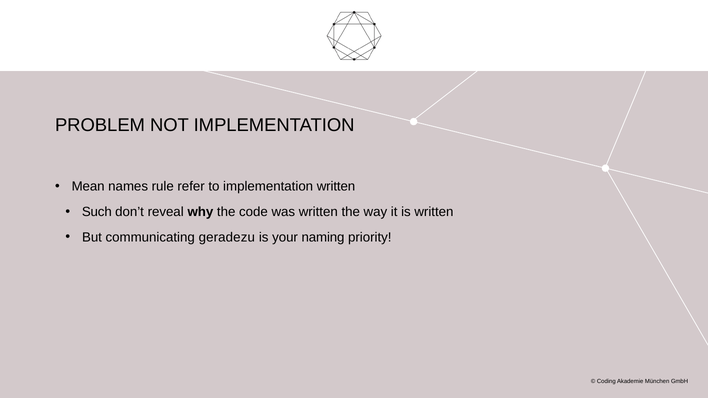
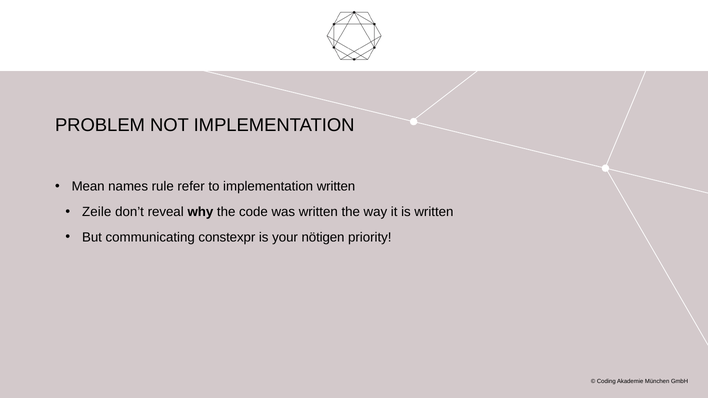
Such: Such -> Zeile (97, 212)
geradezu: geradezu -> constexpr (227, 237)
naming: naming -> nötigen (323, 237)
